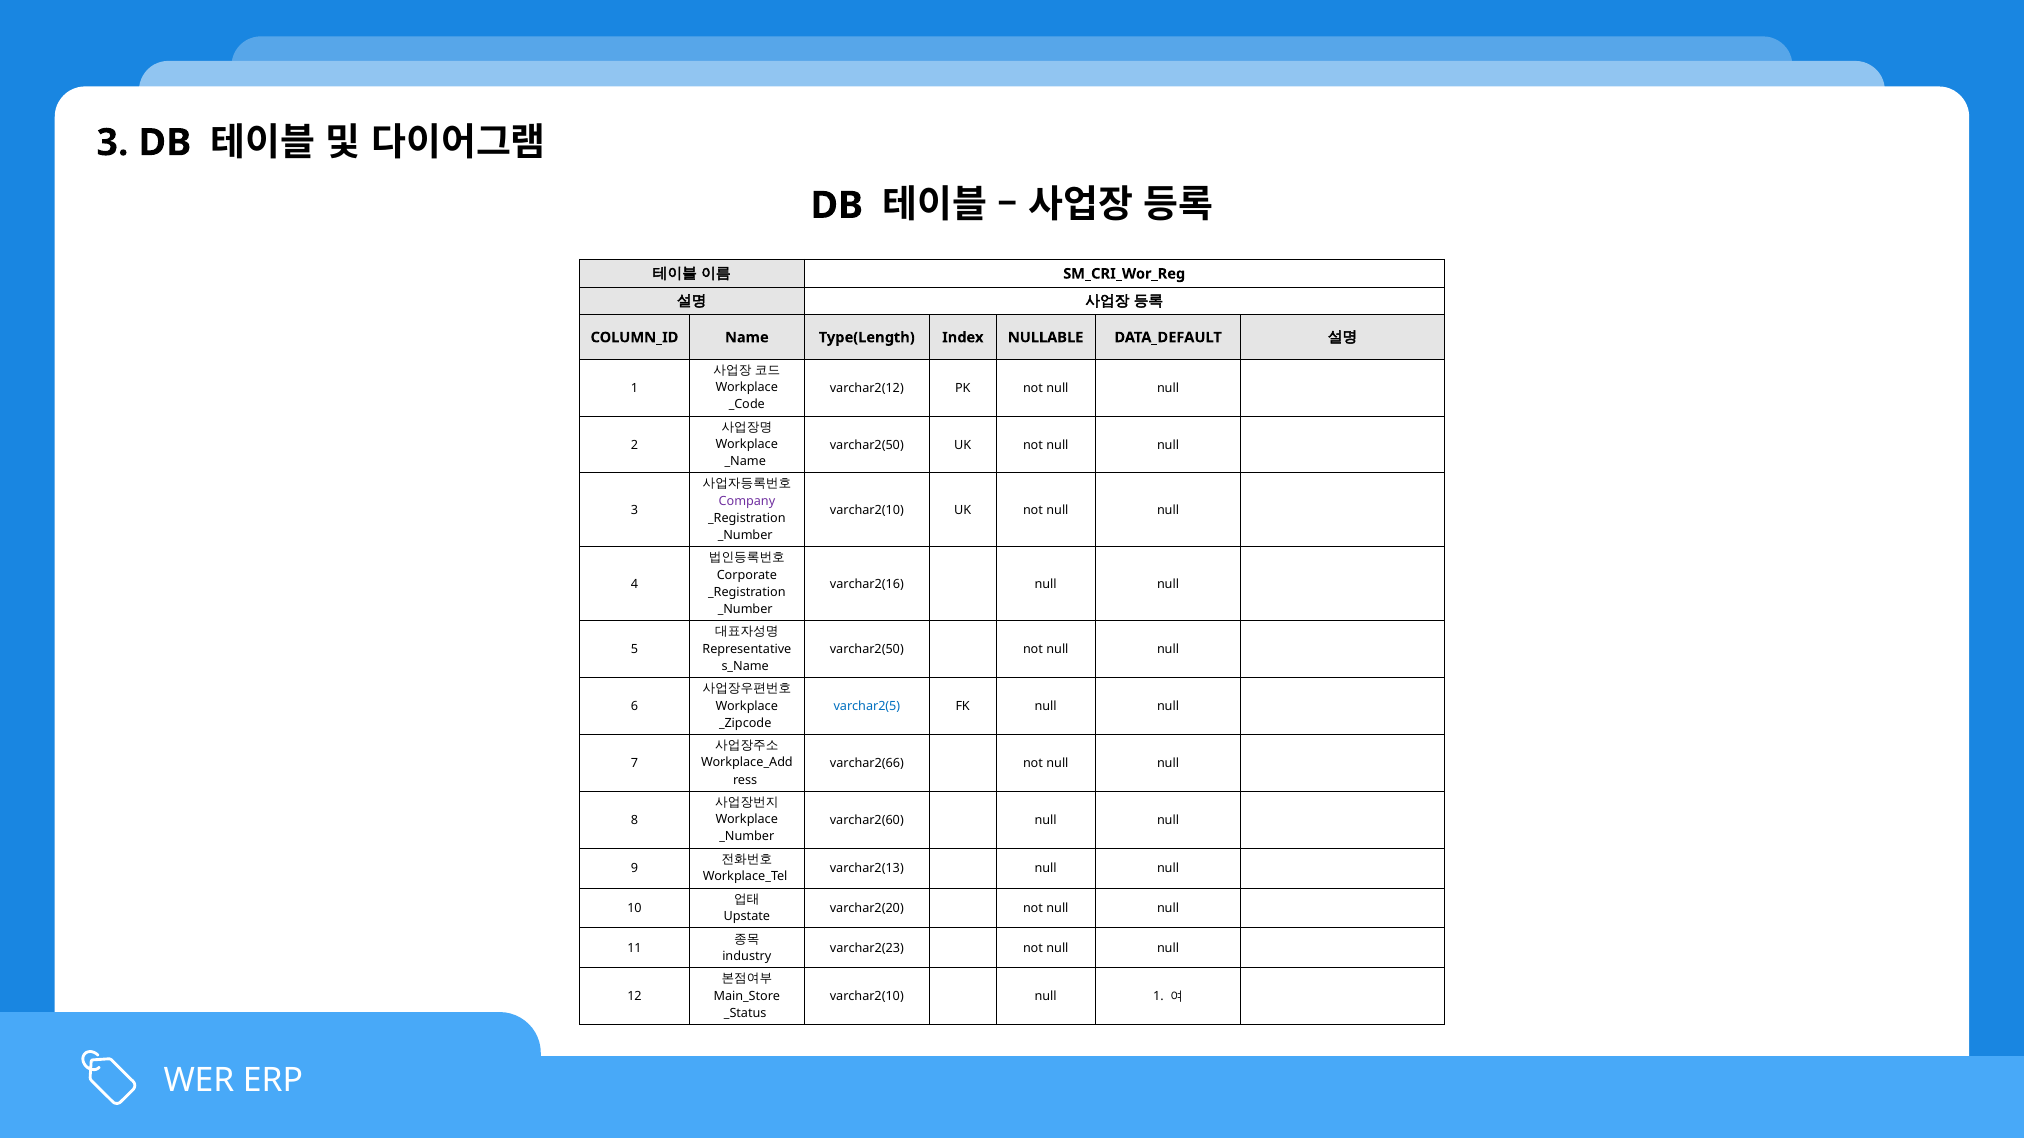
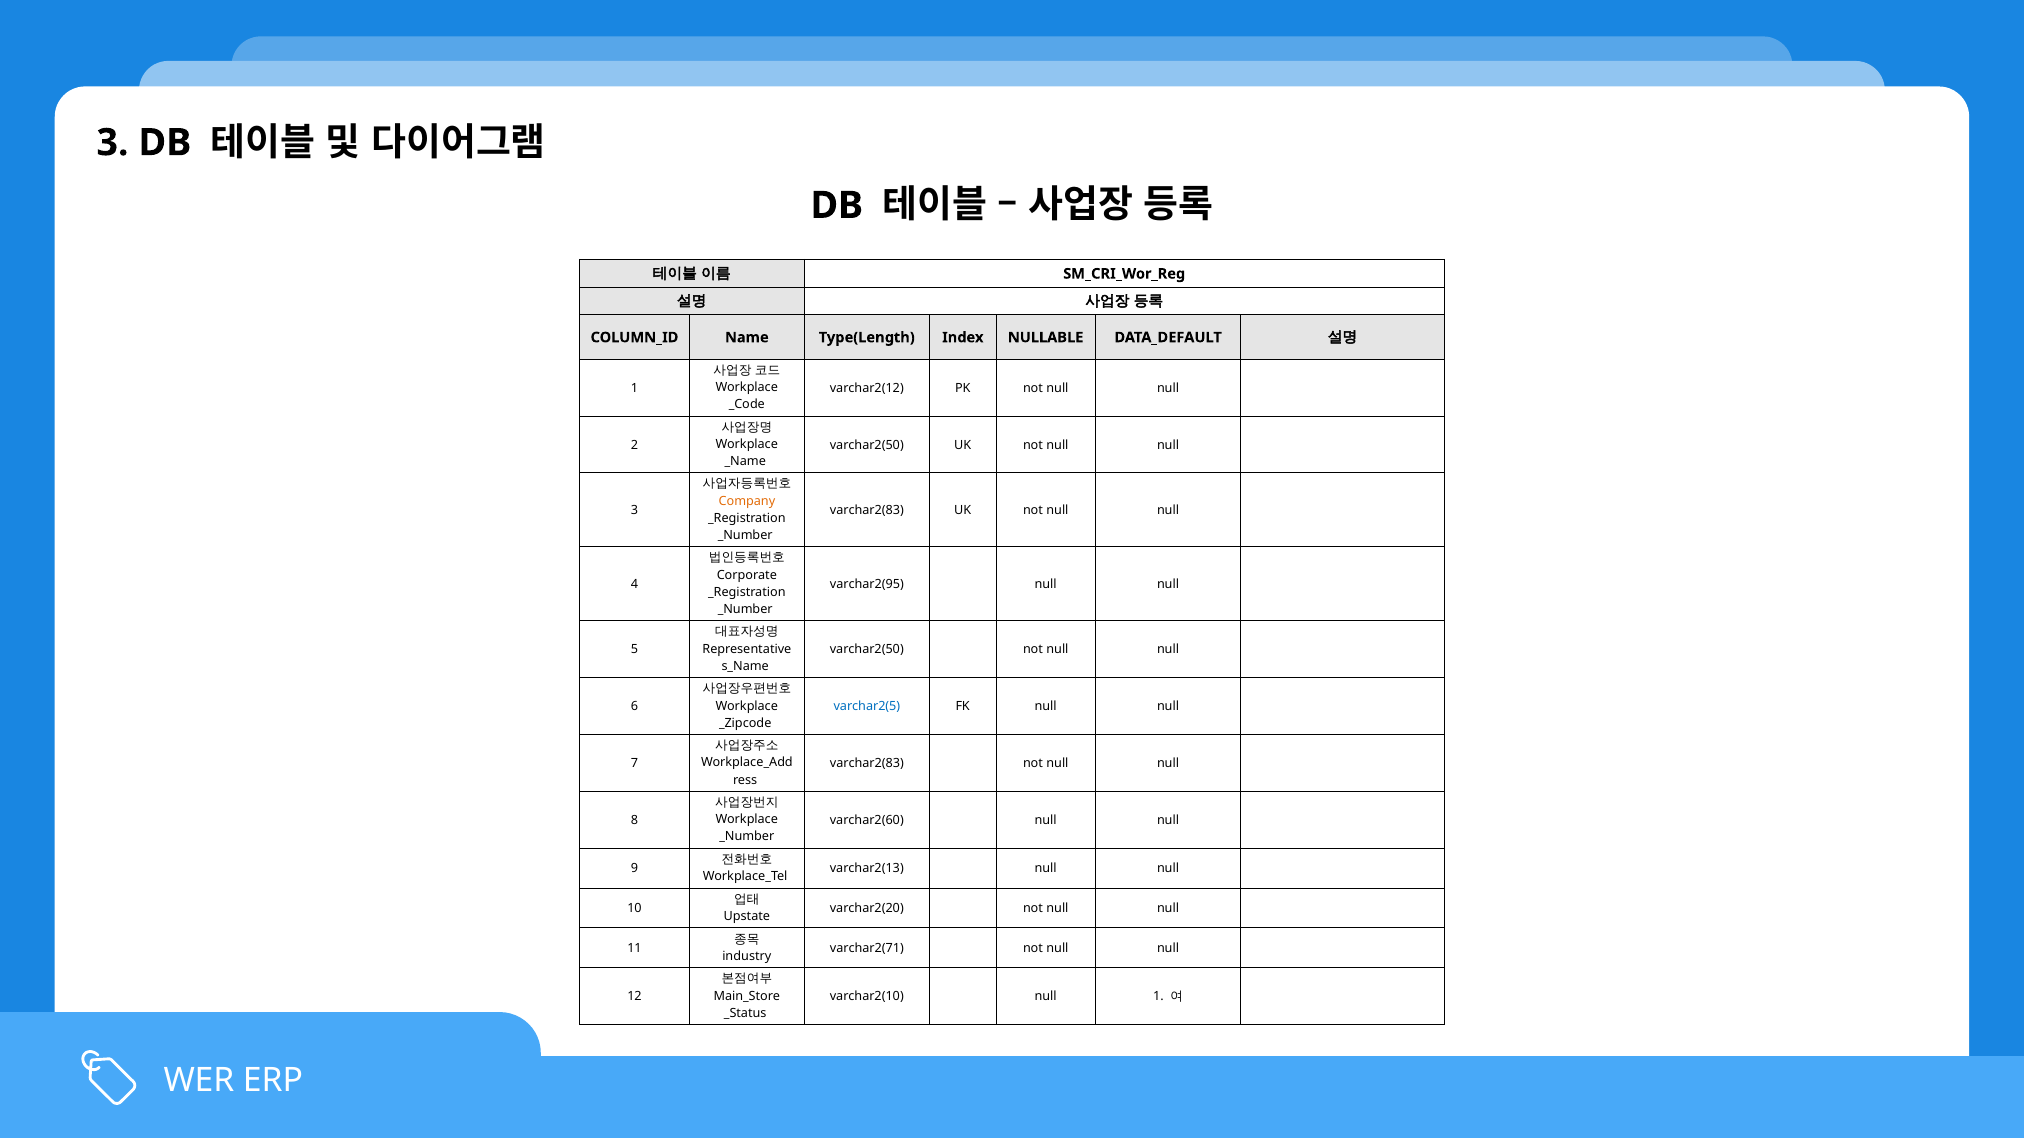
Company colour: purple -> orange (747, 501)
varchar2(10: varchar2(10 -> varchar2(83 (867, 511)
varchar2(16: varchar2(16 -> varchar2(95 (867, 584)
varchar2(66: varchar2(66 -> varchar2(83 (867, 764)
varchar2(23: varchar2(23 -> varchar2(71 (867, 949)
